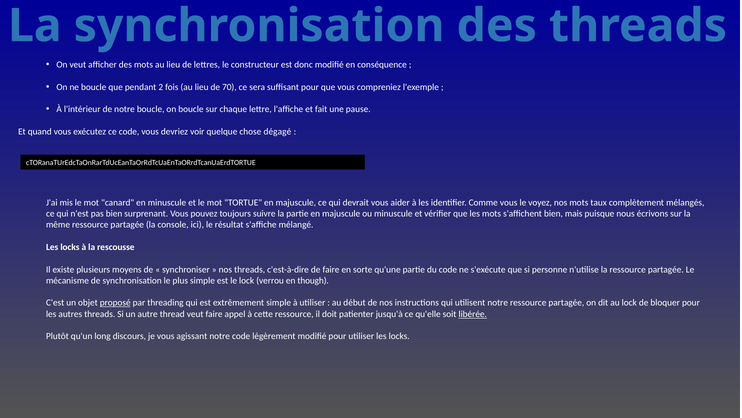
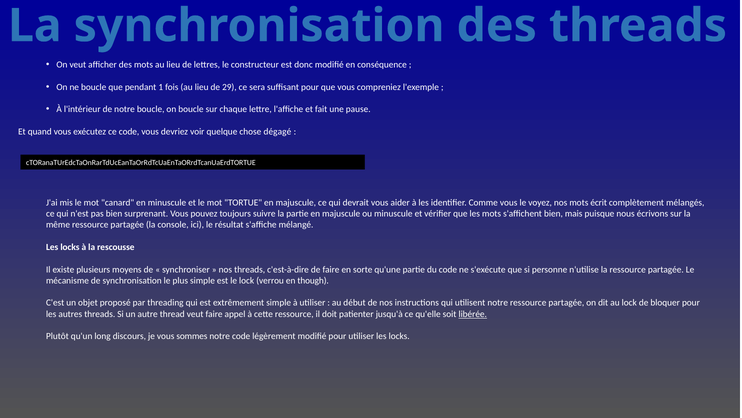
2: 2 -> 1 (161, 87)
70: 70 -> 29 (229, 87)
taux: taux -> écrit (599, 202)
proposé underline: present -> none (115, 302)
agissant: agissant -> sommes (192, 336)
